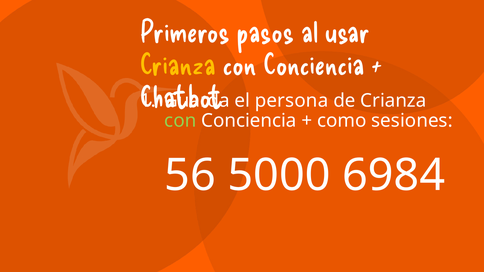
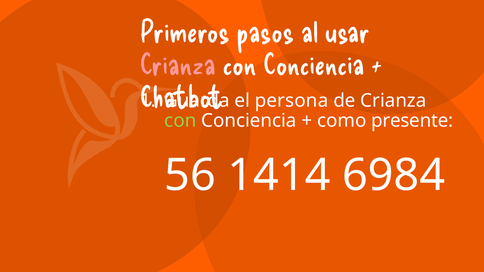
Crianza colour: yellow -> pink (178, 65)
sesiones: sesiones -> presente (412, 121)
5000: 5000 -> 1414 (279, 176)
